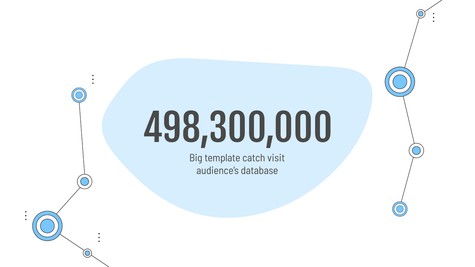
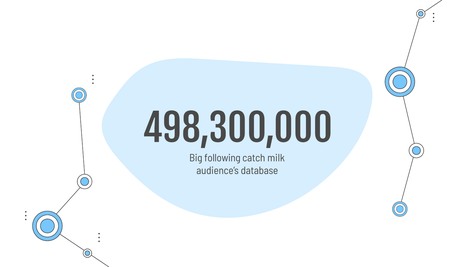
template: template -> following (222, 158)
visit: visit -> milk (276, 158)
